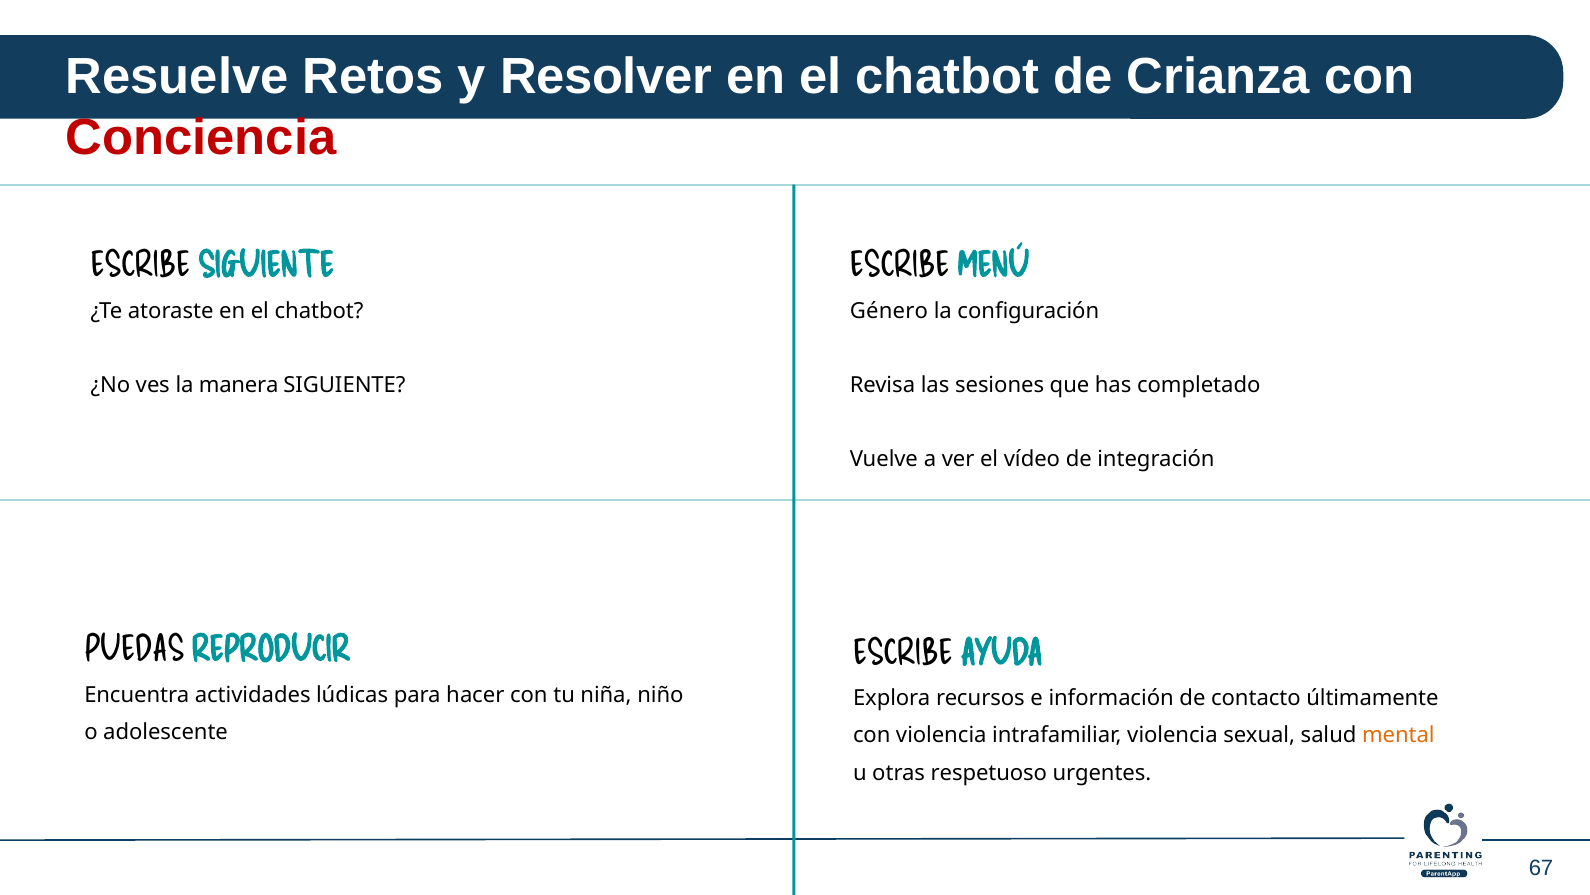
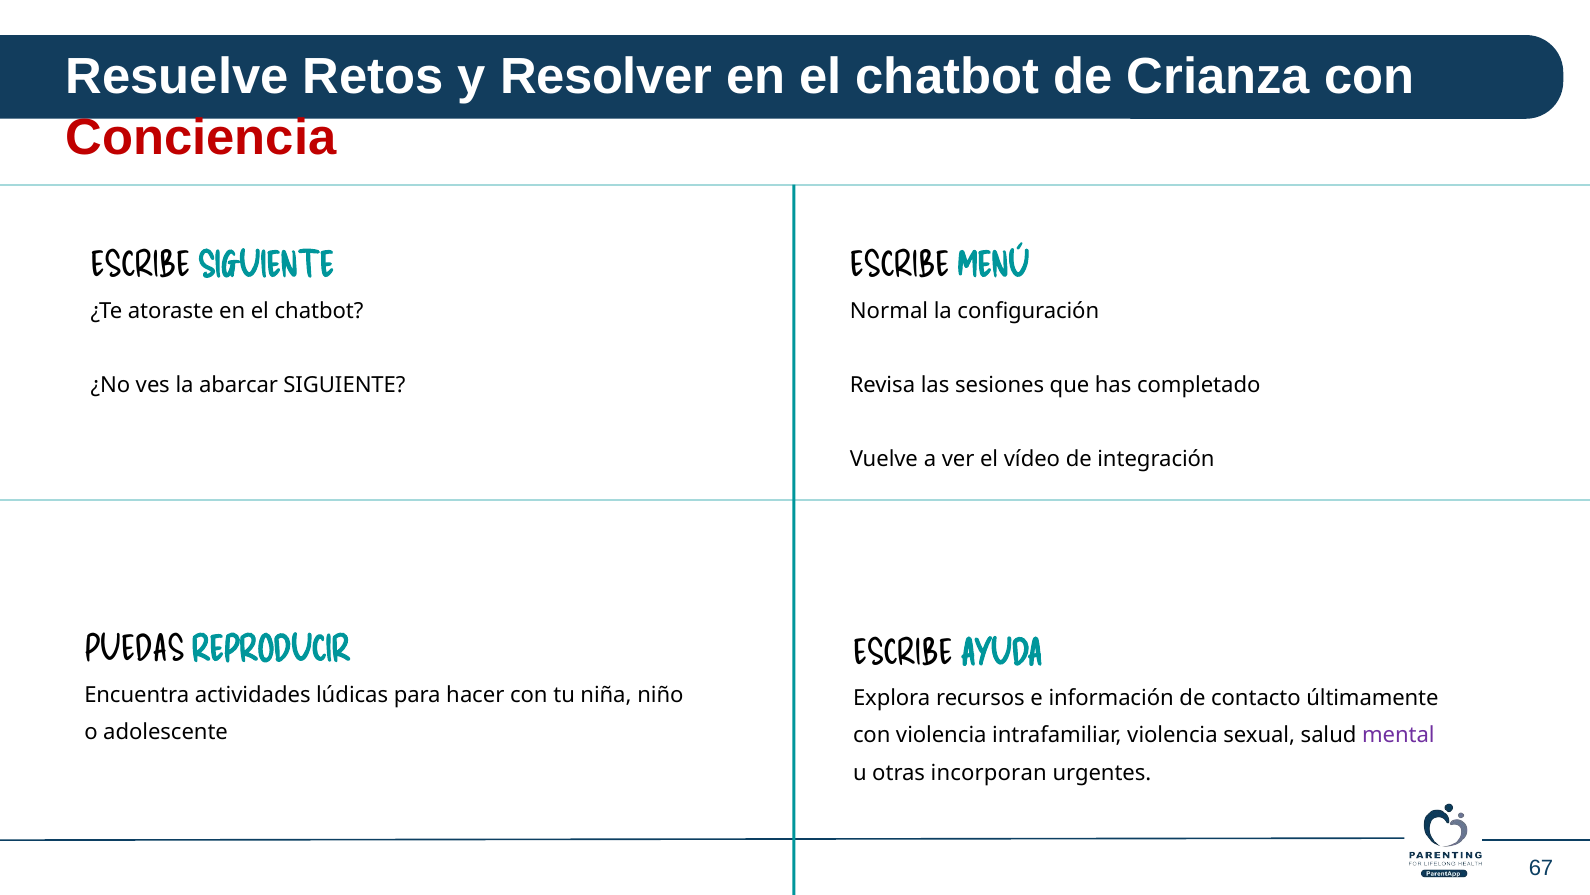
Género: Género -> Normal (889, 311)
manera: manera -> abarcar (239, 385)
mental colour: orange -> purple (1398, 735)
respetuoso: respetuoso -> incorporan (989, 772)
